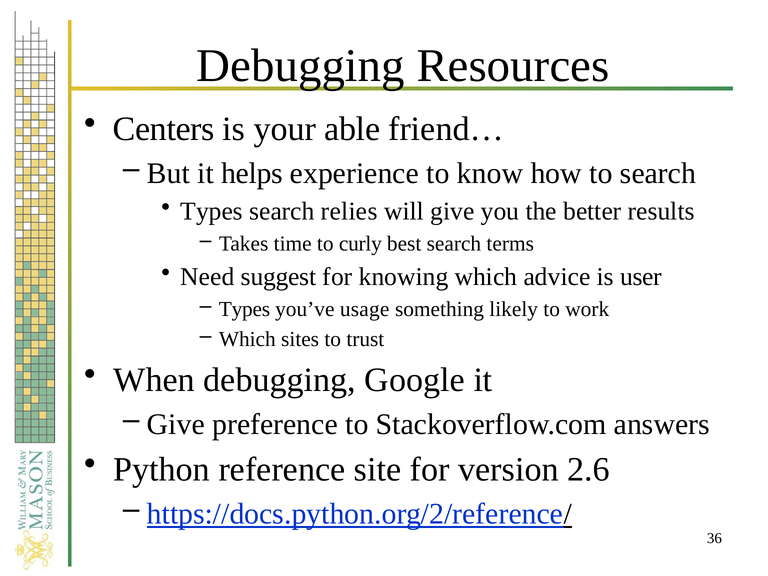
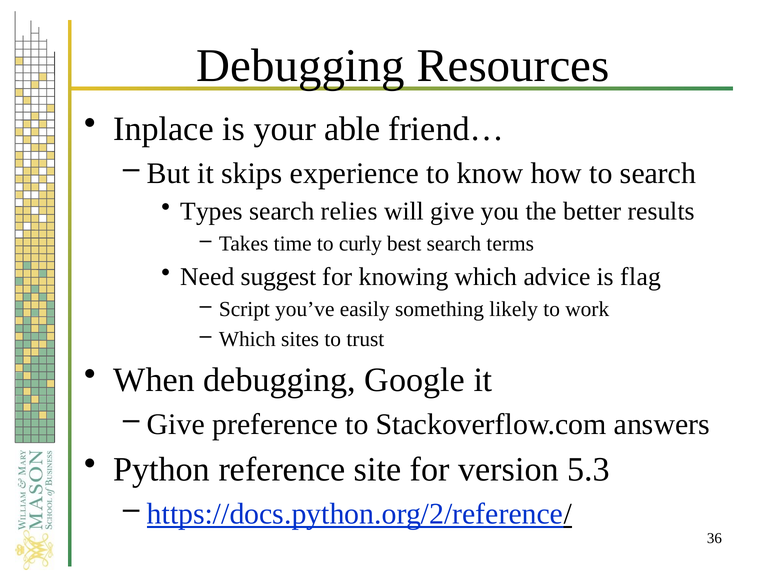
Centers: Centers -> Inplace (163, 129)
helps: helps -> skips (252, 173)
user: user -> flag (641, 277)
Types: Types -> Script (244, 309)
usage: usage -> easily (365, 309)
2.6: 2.6 -> 5.3 (589, 470)
